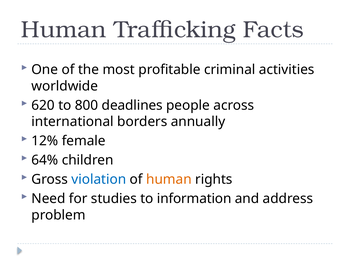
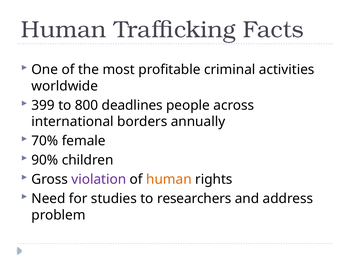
620: 620 -> 399 (43, 105)
12%: 12% -> 70% (45, 141)
64%: 64% -> 90% (45, 160)
violation colour: blue -> purple (99, 179)
information: information -> researchers (194, 198)
